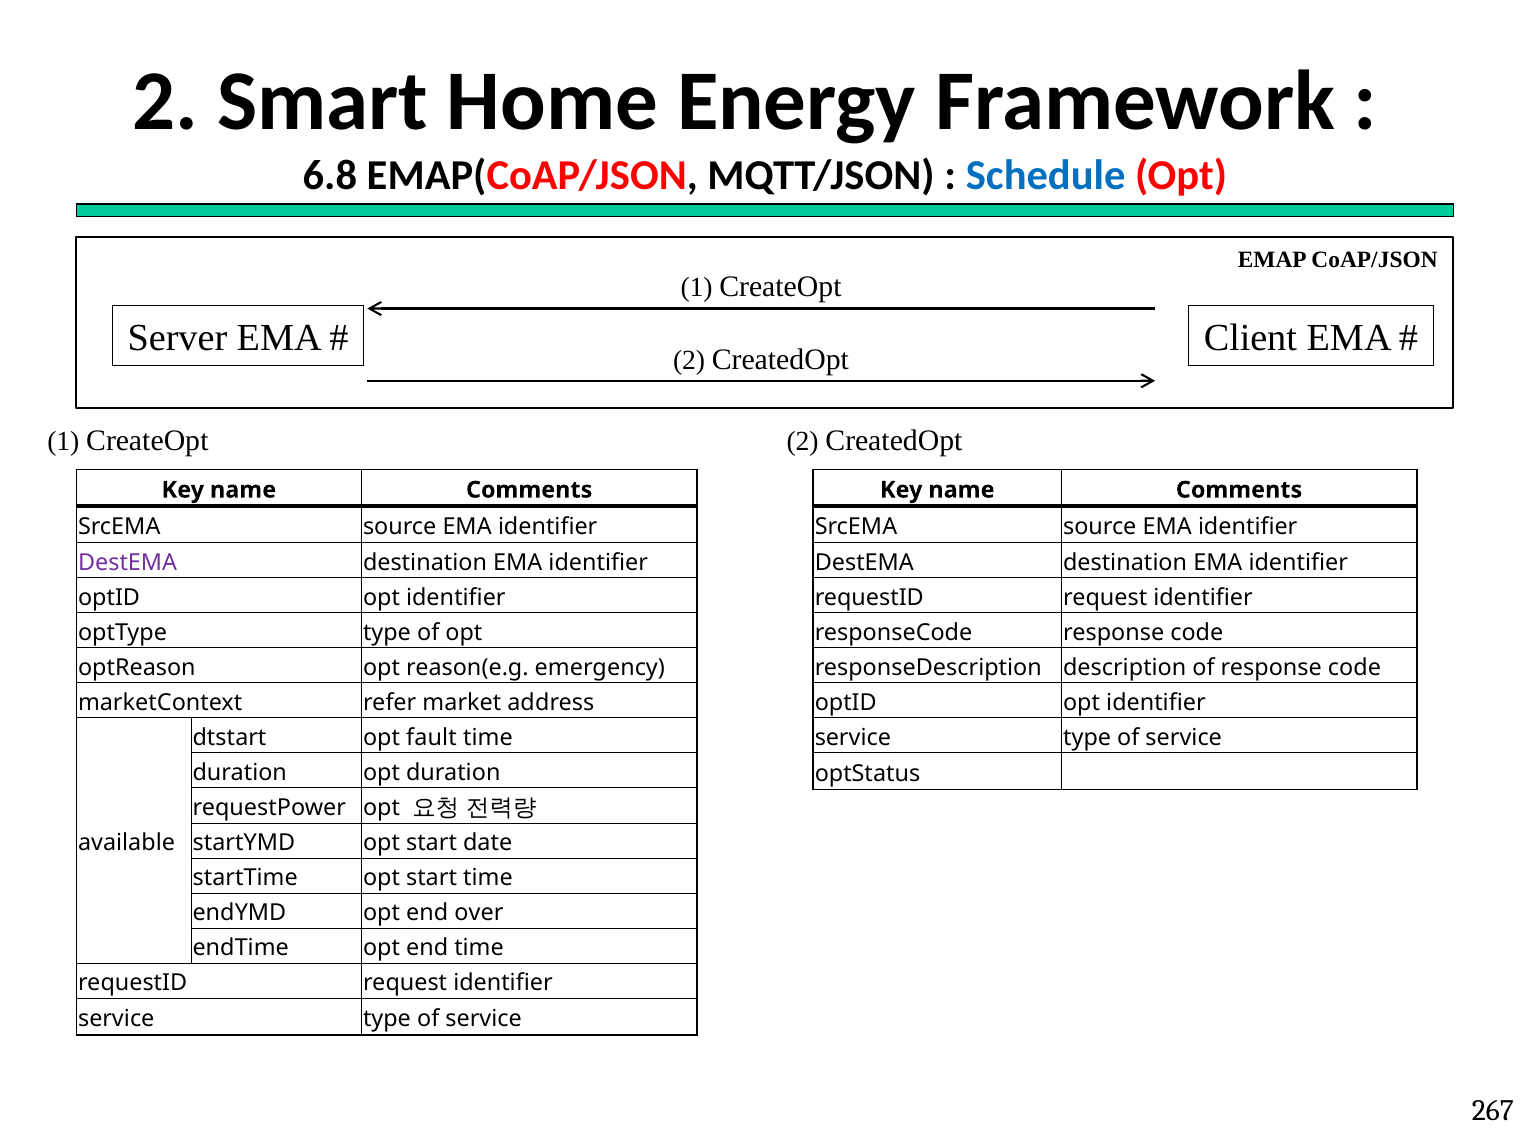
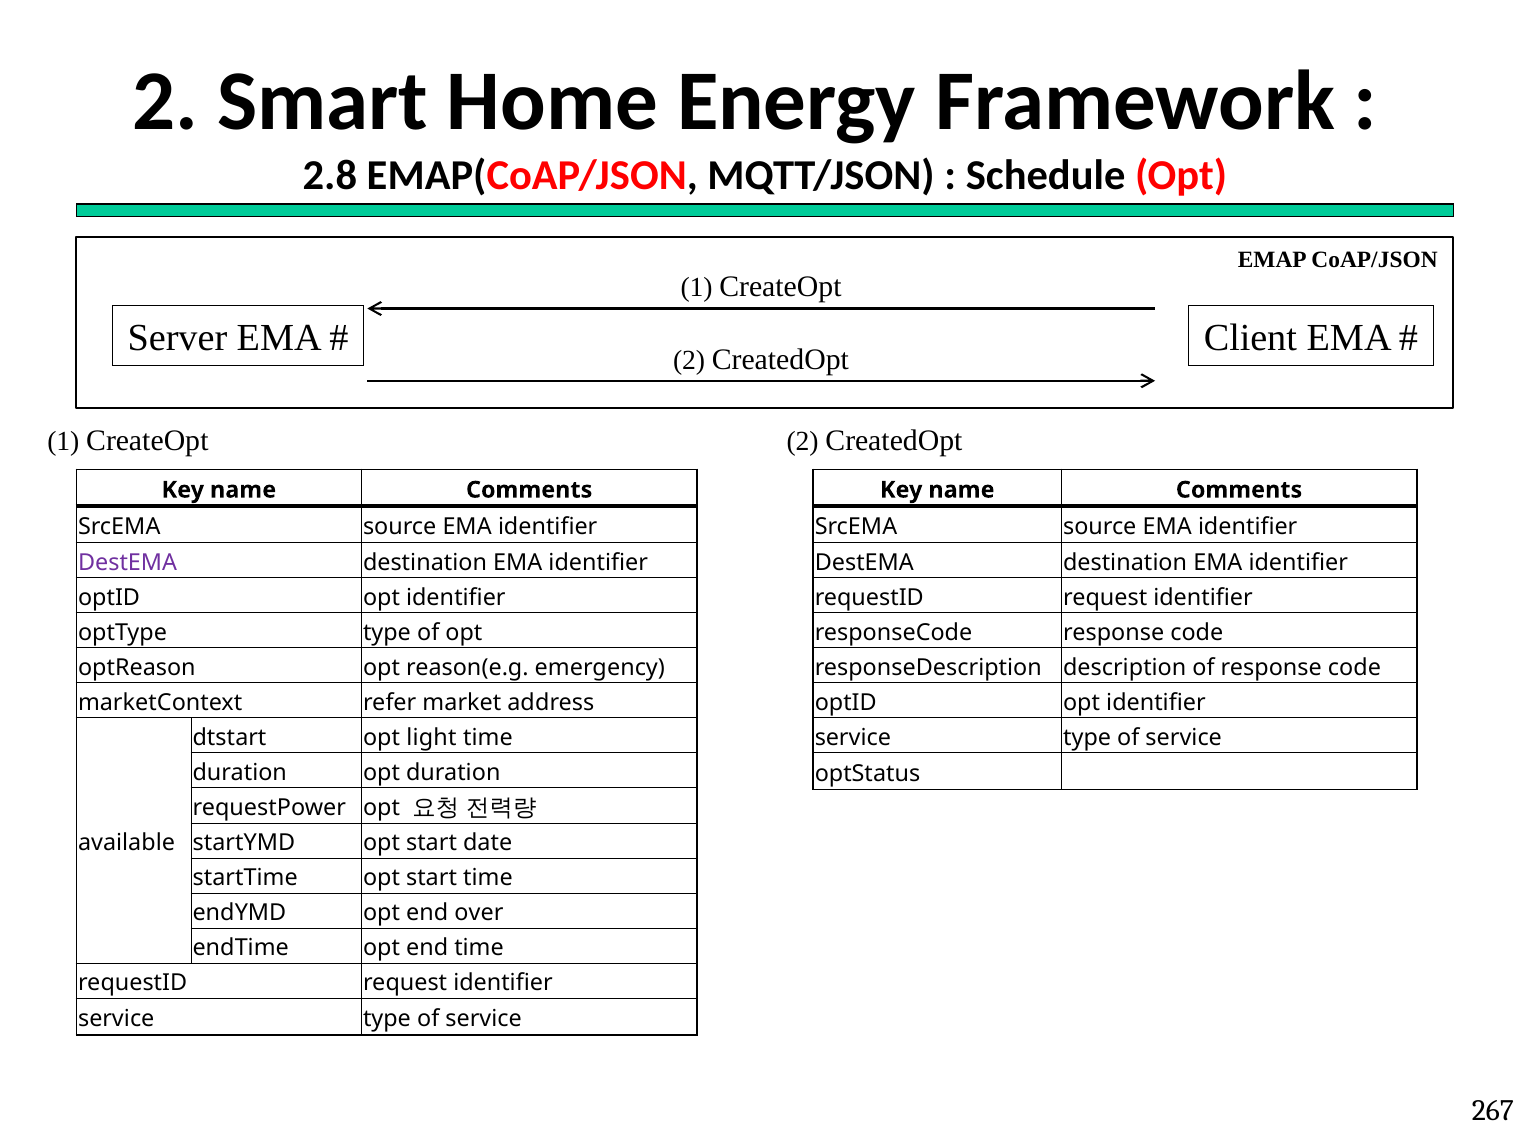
6.8: 6.8 -> 2.8 (330, 175)
Schedule colour: blue -> black (1046, 175)
fault: fault -> light (431, 738)
